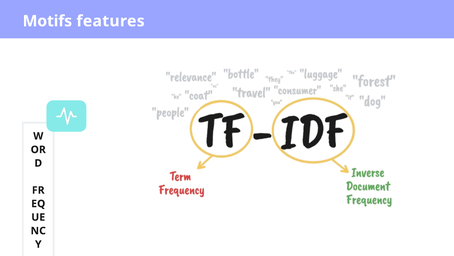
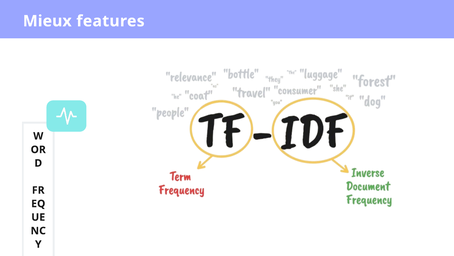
Motifs: Motifs -> Mieux (47, 21)
